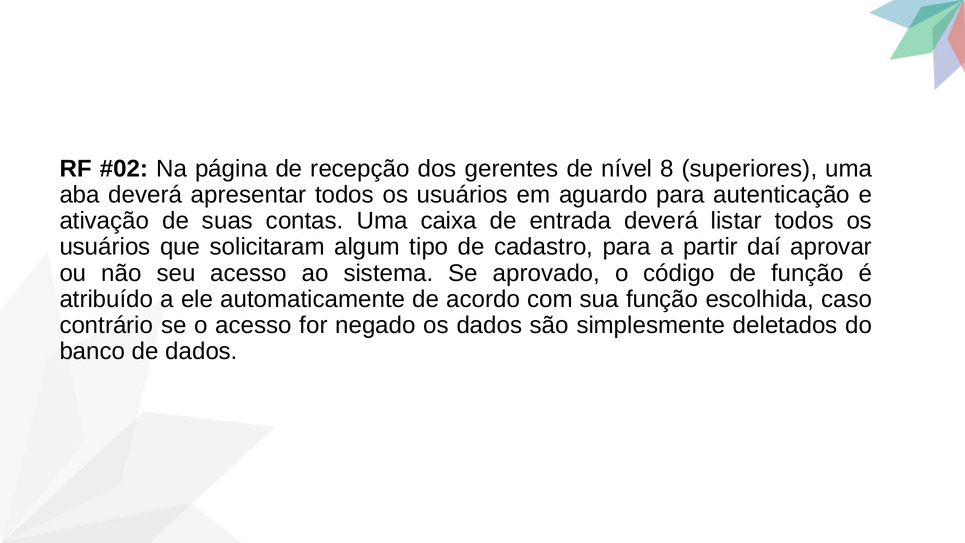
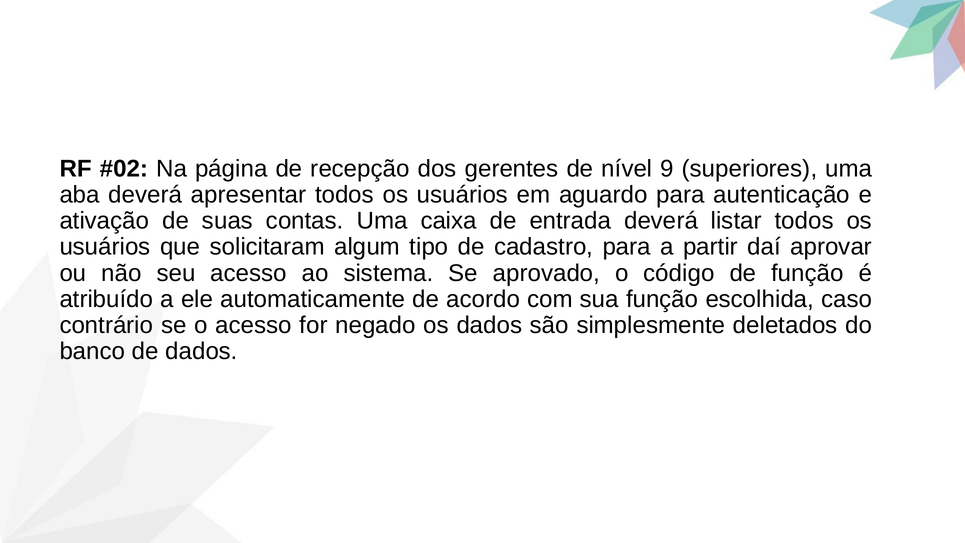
8: 8 -> 9 (667, 169)
